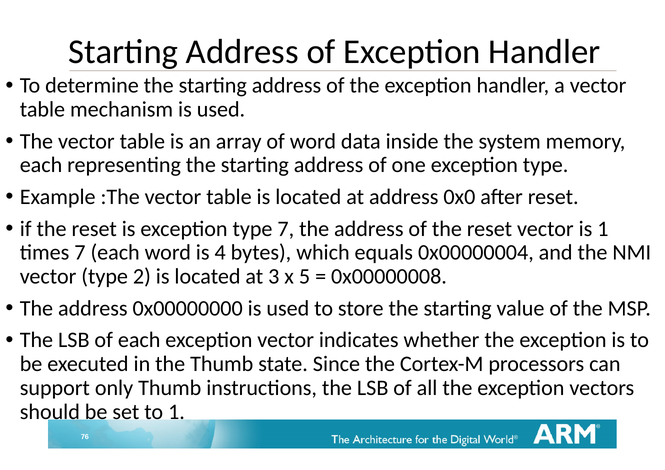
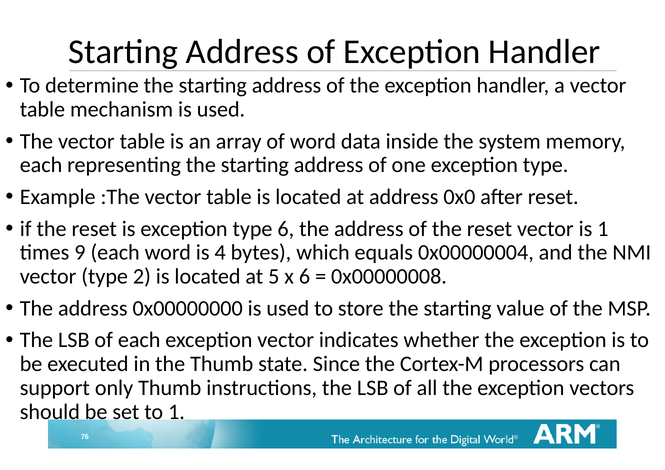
type 7: 7 -> 6 (286, 229)
times 7: 7 -> 9 (80, 253)
3: 3 -> 5 (274, 276)
x 5: 5 -> 6 (305, 276)
